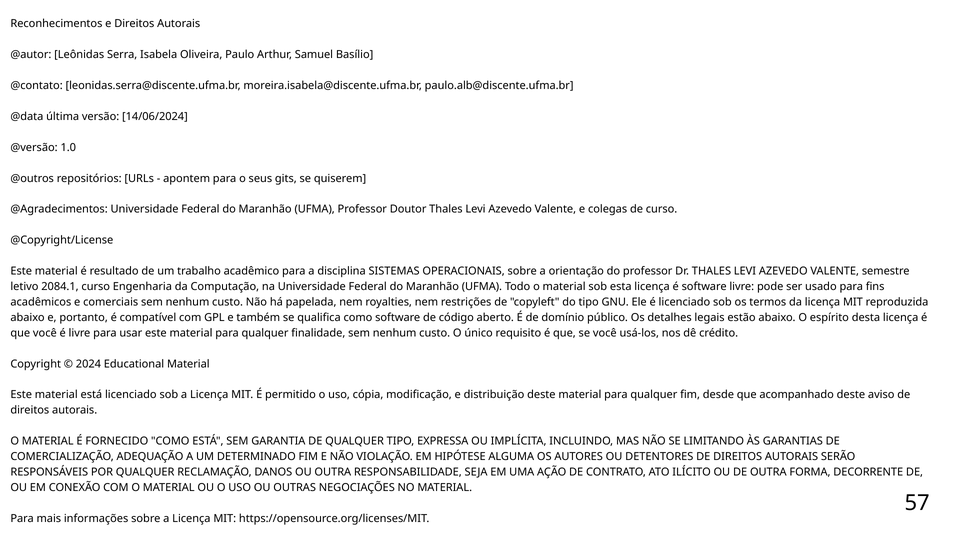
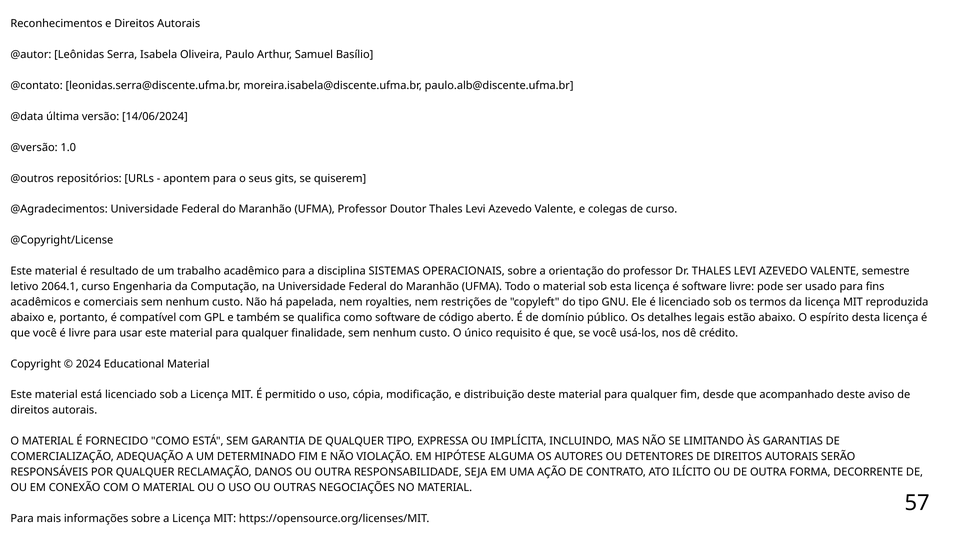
2084.1: 2084.1 -> 2064.1 (60, 286)
